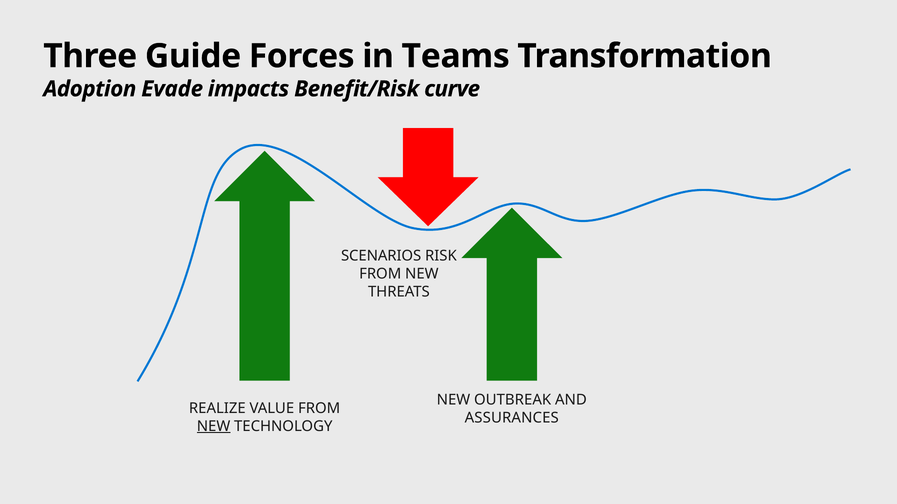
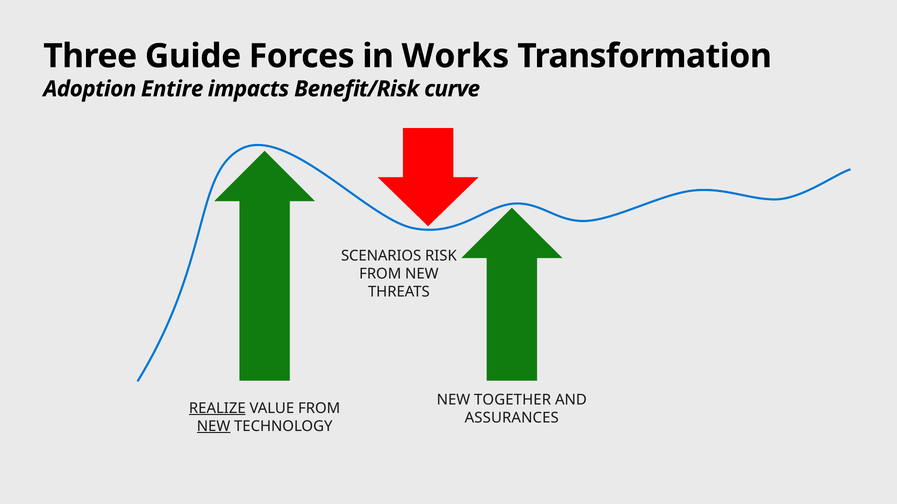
Teams: Teams -> Works (455, 56)
Evade: Evade -> Entire (172, 89)
OUTBREAK: OUTBREAK -> TOGETHER (513, 400)
REALIZE underline: none -> present (217, 409)
